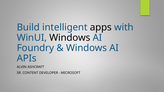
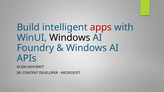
apps colour: black -> red (101, 27)
